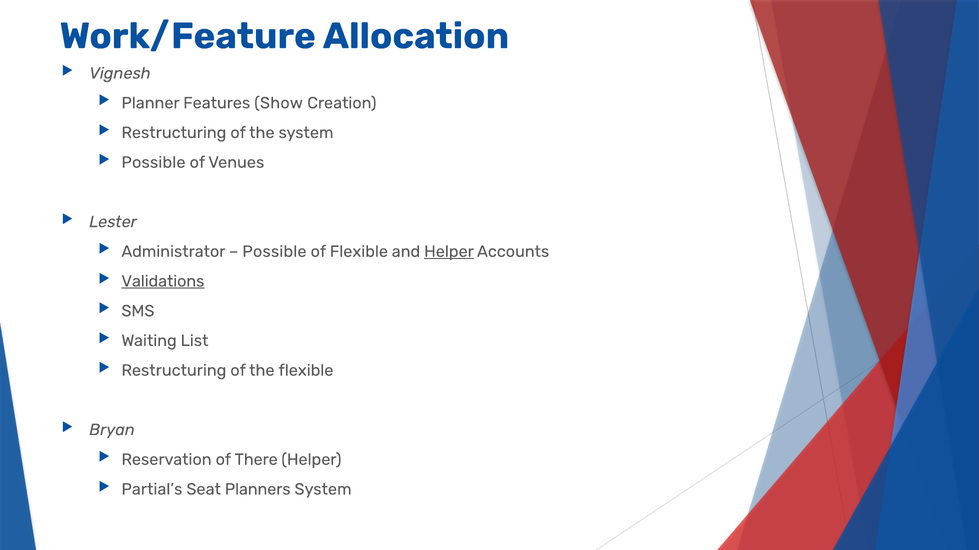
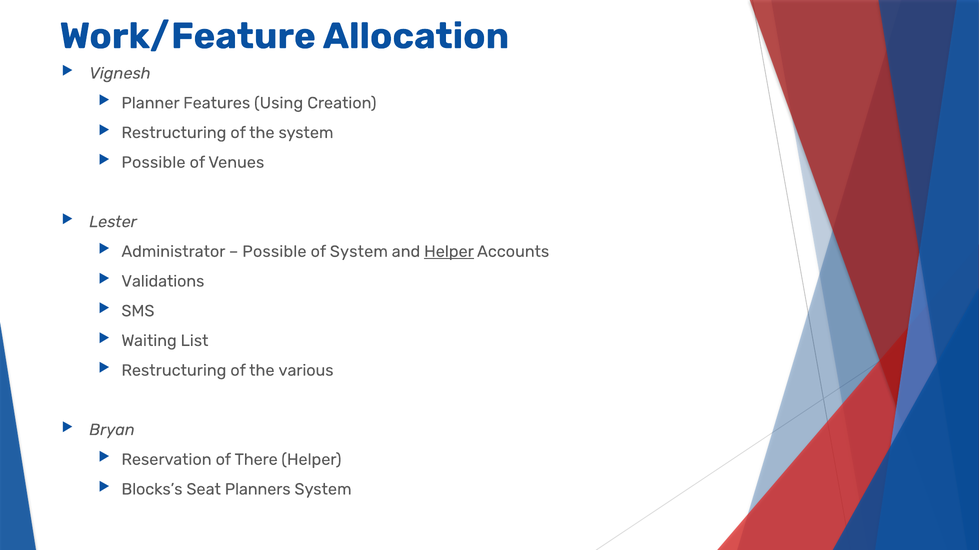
Show: Show -> Using (279, 103)
of Flexible: Flexible -> System (359, 252)
Validations underline: present -> none (163, 282)
the flexible: flexible -> various (306, 371)
Partial’s: Partial’s -> Blocks’s (152, 490)
